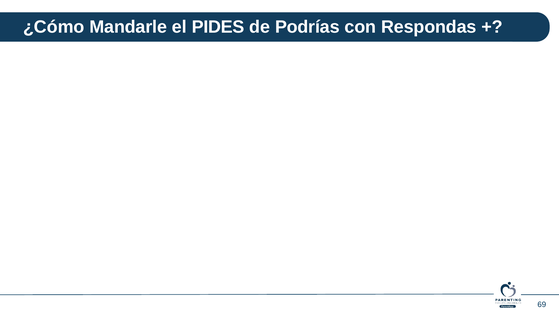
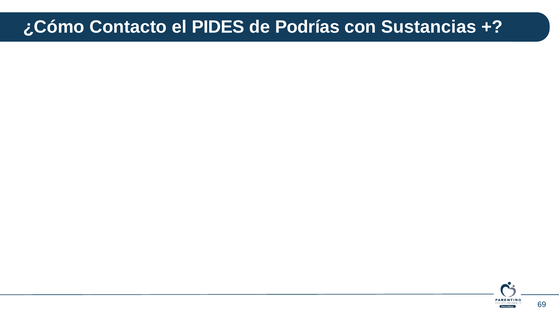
Mandarle: Mandarle -> Contacto (128, 27)
Respondas: Respondas -> Sustancias (429, 27)
